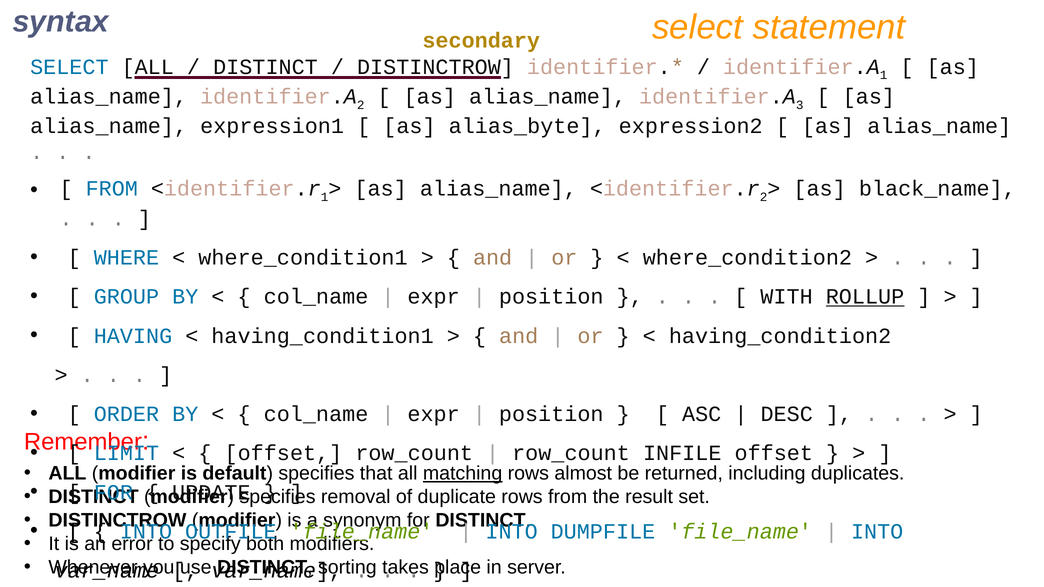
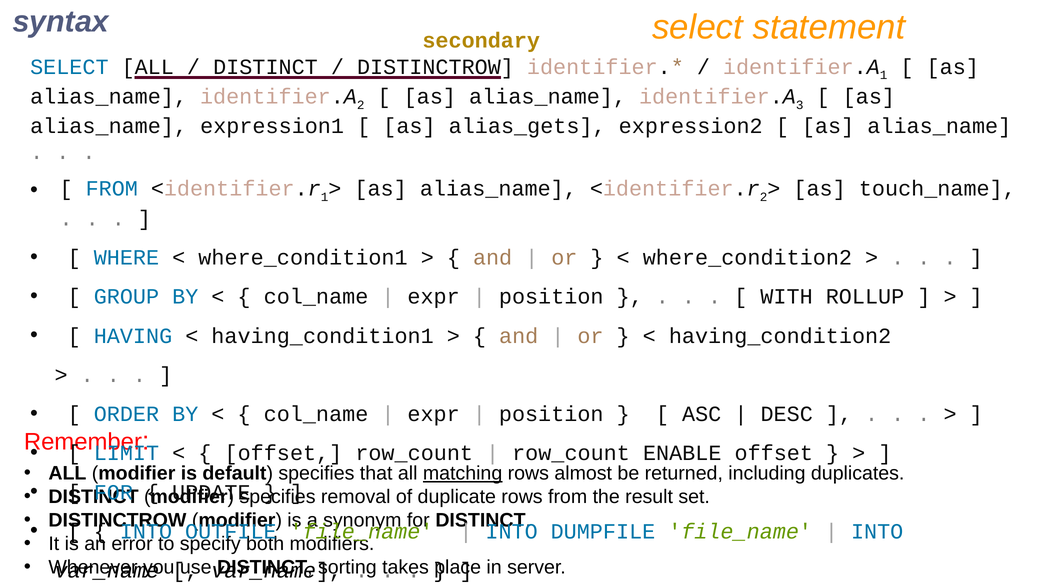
alias_byte: alias_byte -> alias_gets (527, 126)
black_name: black_name -> touch_name (937, 189)
ROLLUP underline: present -> none (865, 297)
INFILE: INFILE -> ENABLE (682, 453)
